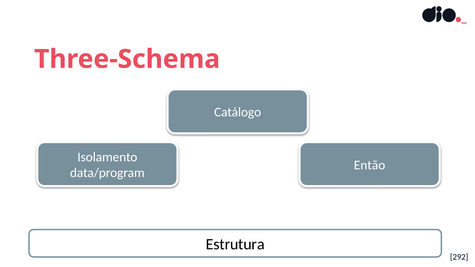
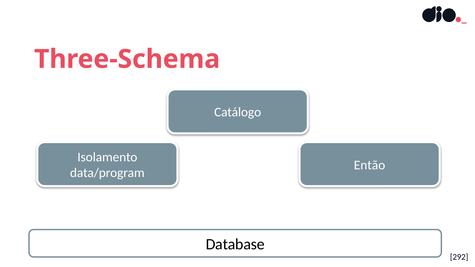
Estrutura: Estrutura -> Database (235, 245)
